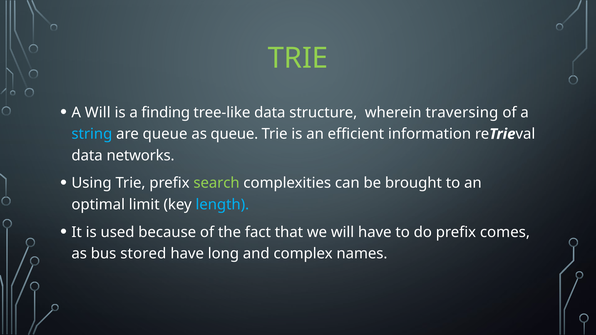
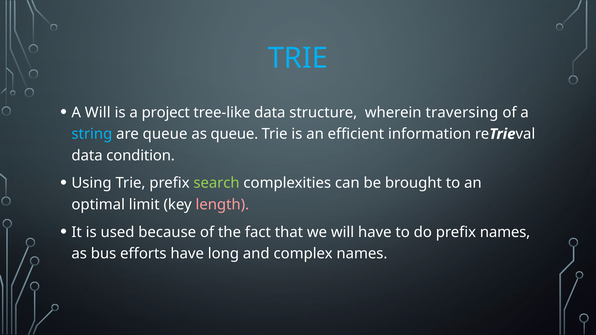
TRIE colour: light green -> light blue (298, 58)
finding: finding -> project (166, 113)
networks: networks -> condition (141, 156)
length colour: light blue -> pink (222, 205)
prefix comes: comes -> names (505, 232)
stored: stored -> efforts (143, 254)
